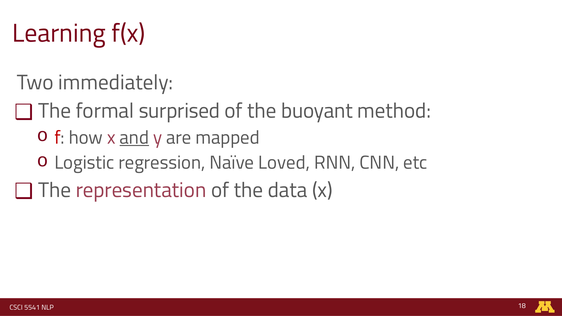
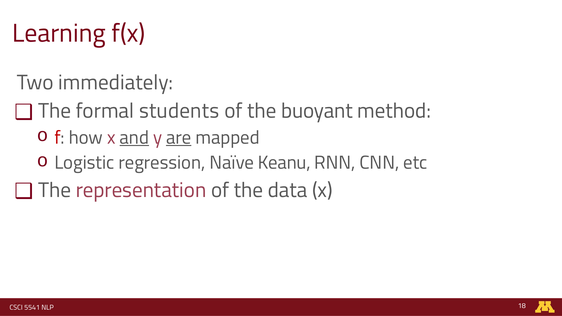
surprised: surprised -> students (179, 111)
are underline: none -> present (179, 138)
Loved: Loved -> Keanu (284, 163)
